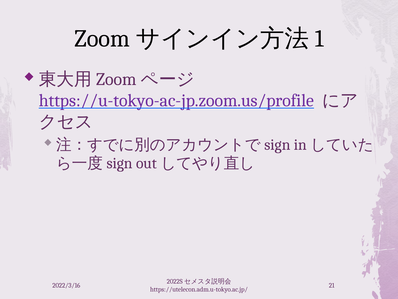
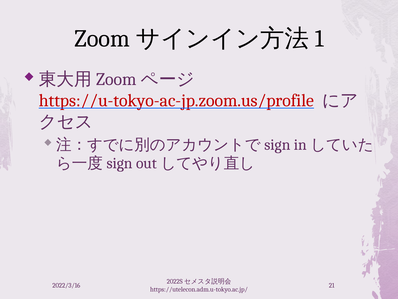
https://u-tokyo-ac-jp.zoom.us/profile colour: purple -> red (176, 100)
